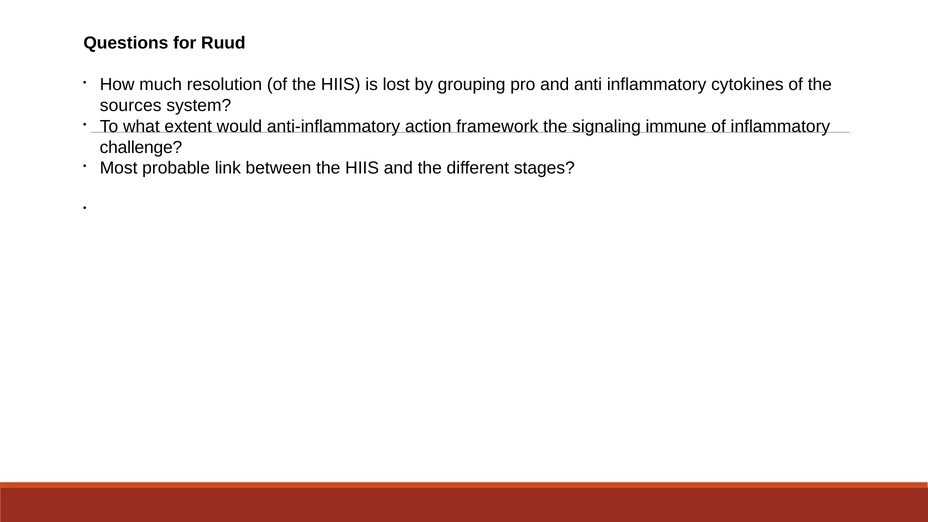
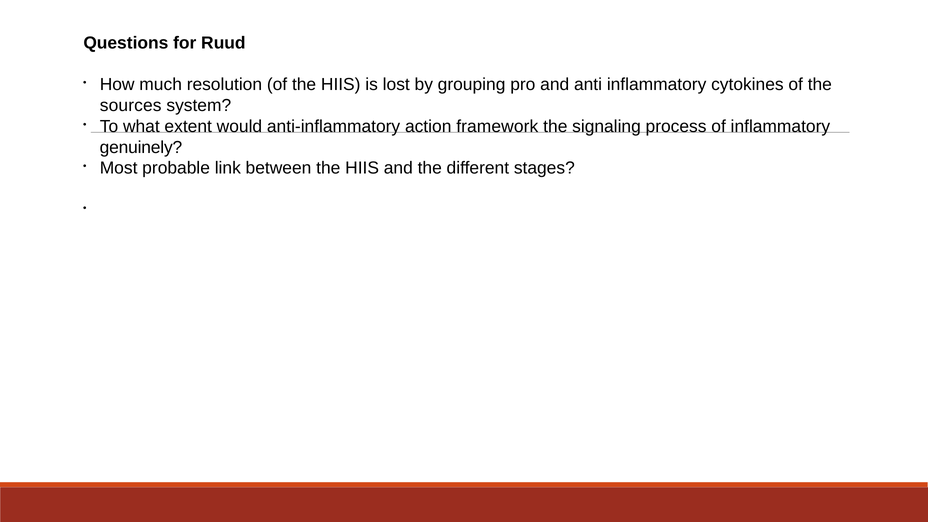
immune: immune -> process (676, 126)
challenge: challenge -> genuinely (141, 147)
